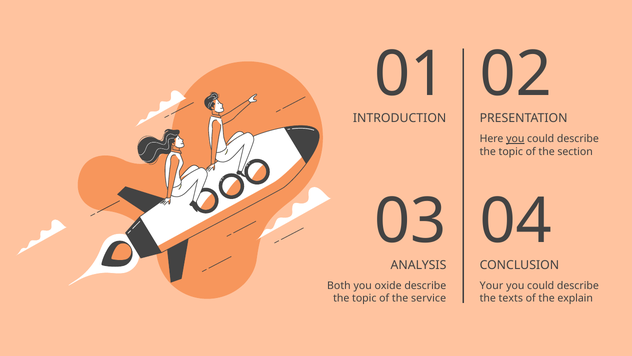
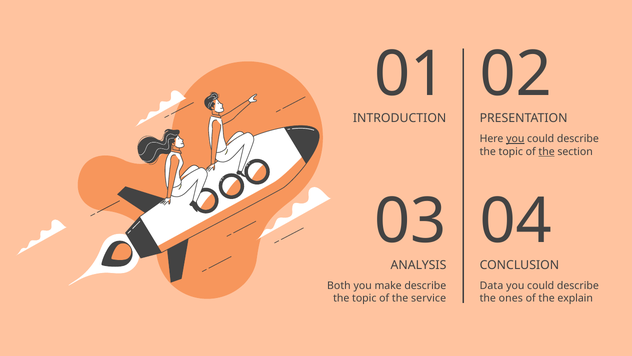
the underline: none -> present (547, 151)
oxide: oxide -> make (388, 285)
Your: Your -> Data (491, 285)
texts: texts -> ones (511, 298)
